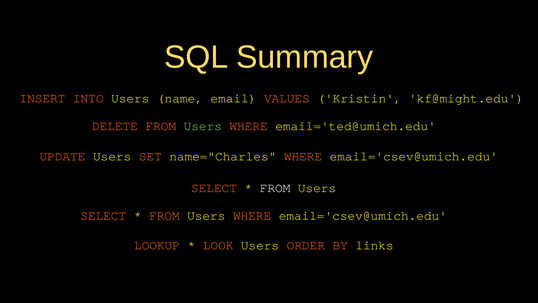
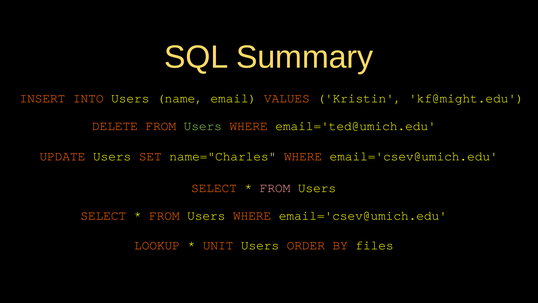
FROM colour: white -> pink (275, 188)
LOOK: LOOK -> UNIT (218, 245)
links: links -> files (375, 245)
